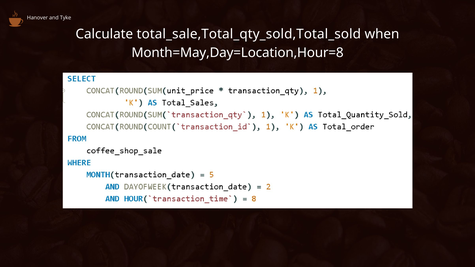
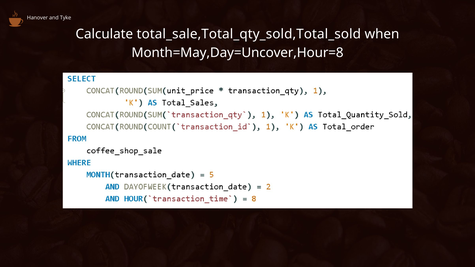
Month=May,Day=Location,Hour=8: Month=May,Day=Location,Hour=8 -> Month=May,Day=Uncover,Hour=8 (238, 53)
